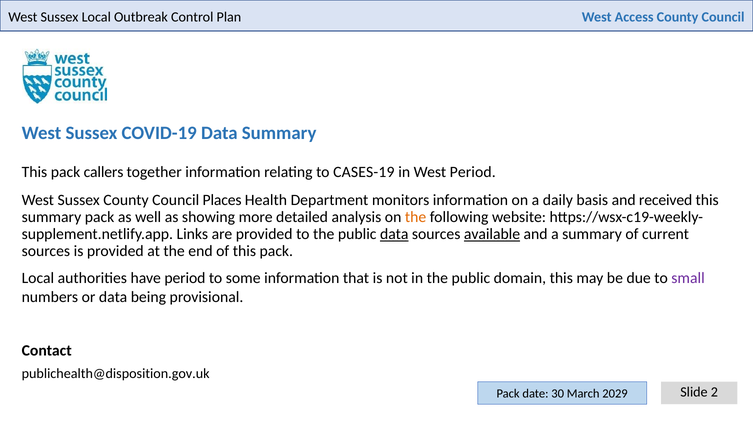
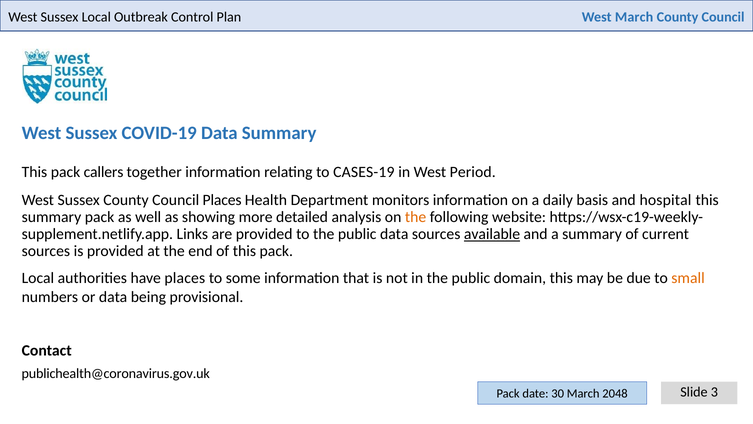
West Access: Access -> March (634, 17)
received: received -> hospital (665, 200)
data underline: present -> none (394, 234)
have period: period -> places (185, 278)
small colour: purple -> orange (688, 278)
publichealth@disposition.gov.uk: publichealth@disposition.gov.uk -> publichealth@coronavirus.gov.uk (116, 373)
2: 2 -> 3 (714, 392)
2029: 2029 -> 2048 (615, 393)
